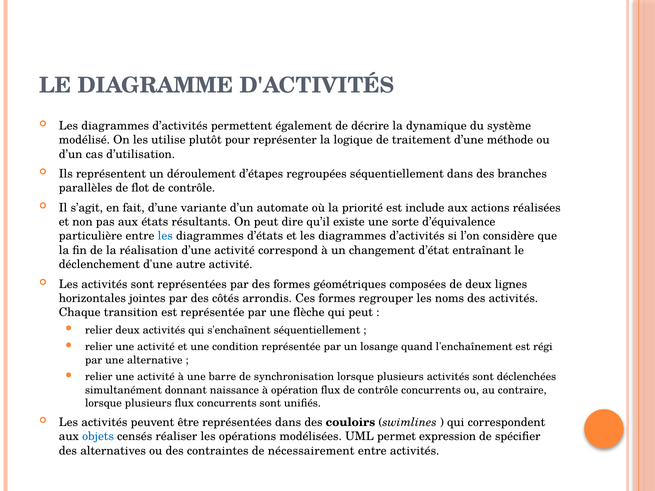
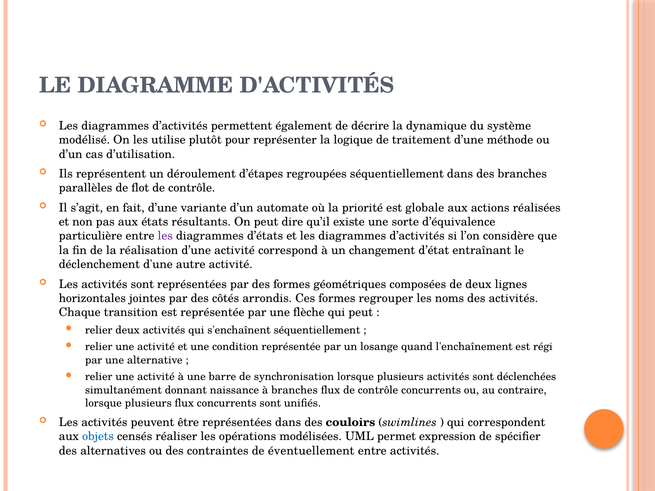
include: include -> globale (425, 208)
les colour: blue -> purple (165, 236)
à opération: opération -> branches (294, 390)
nécessairement: nécessairement -> éventuellement (311, 451)
